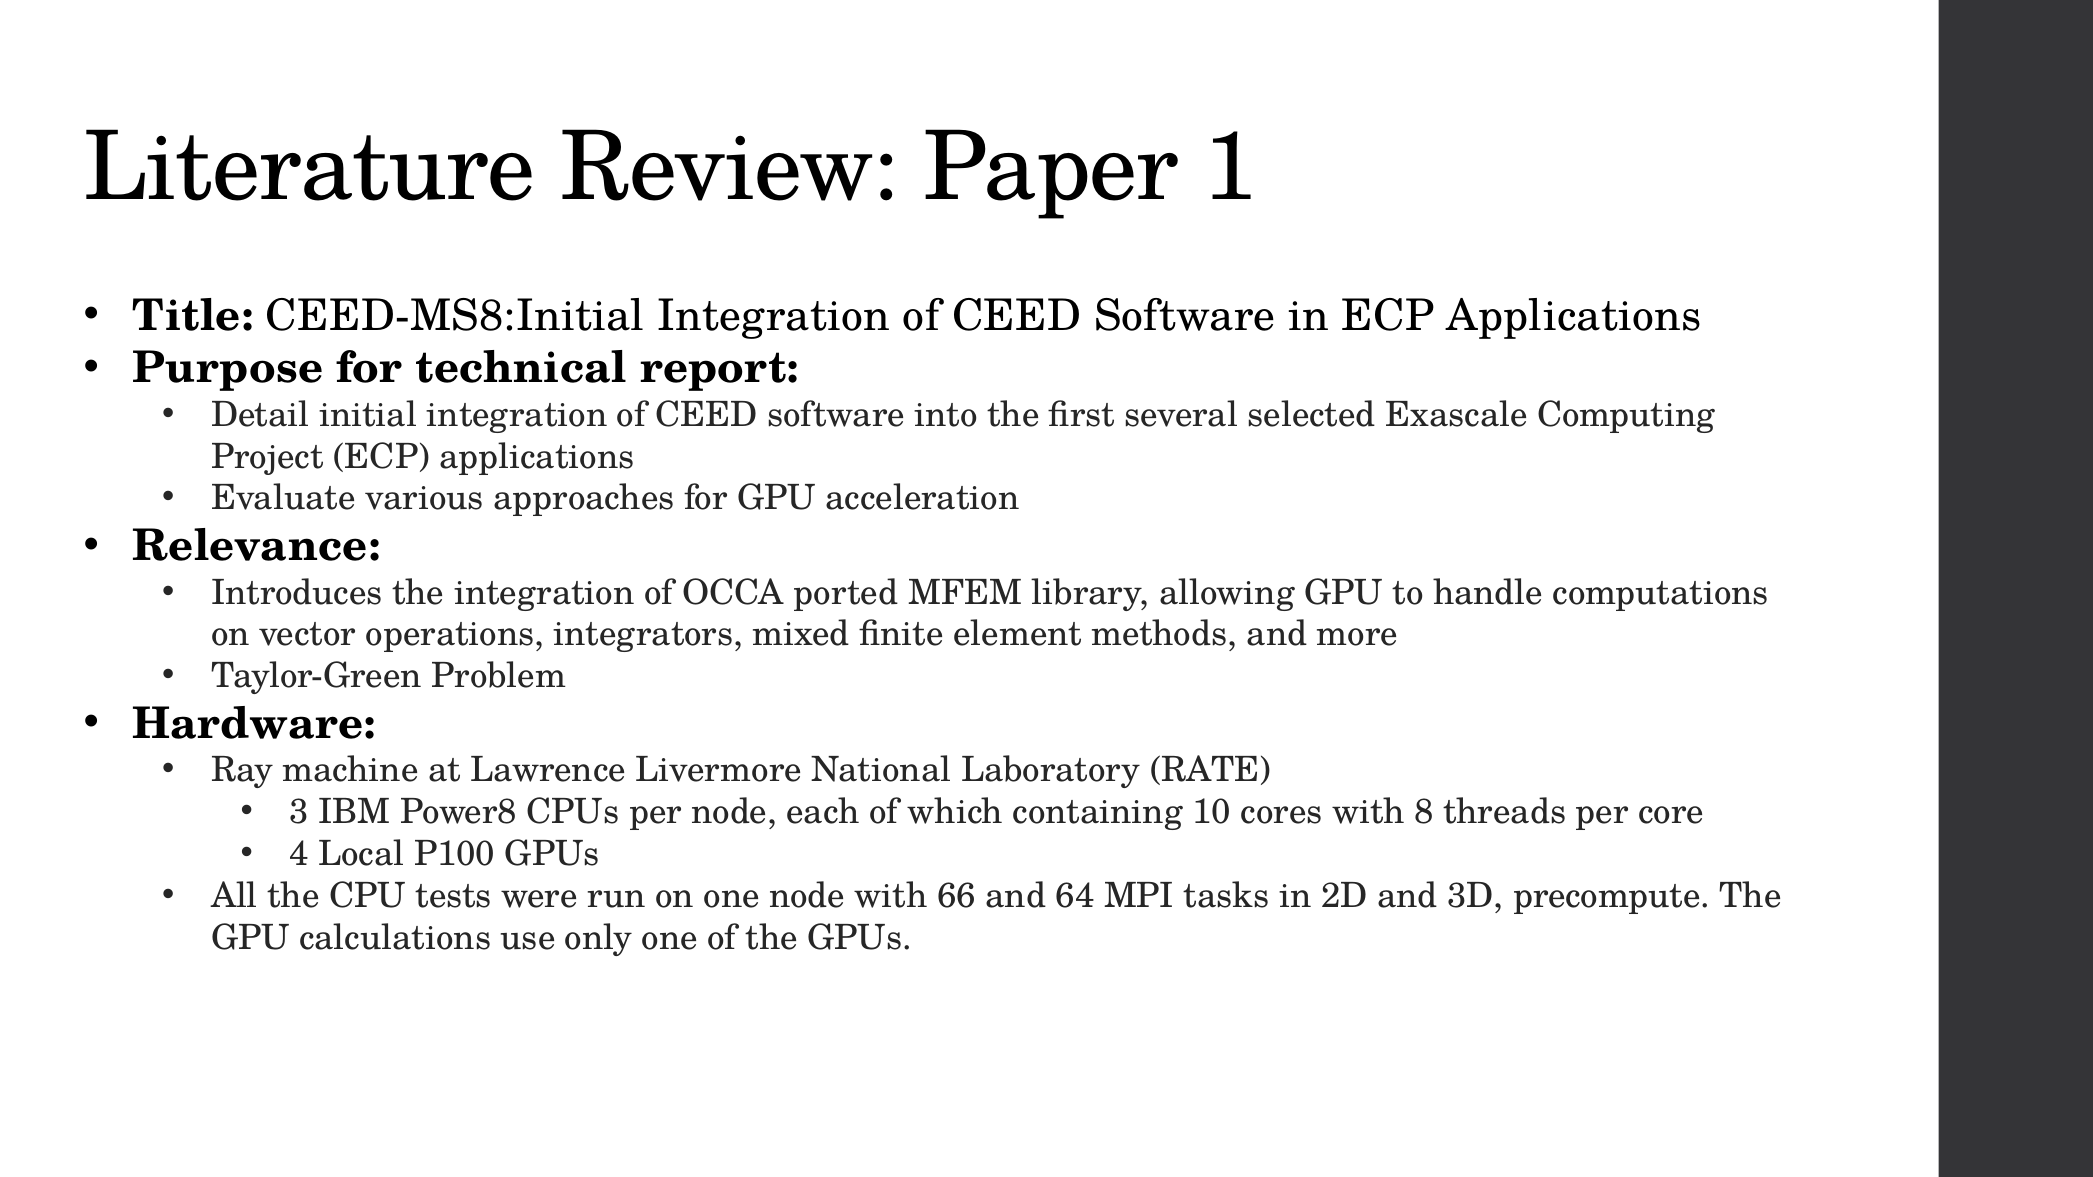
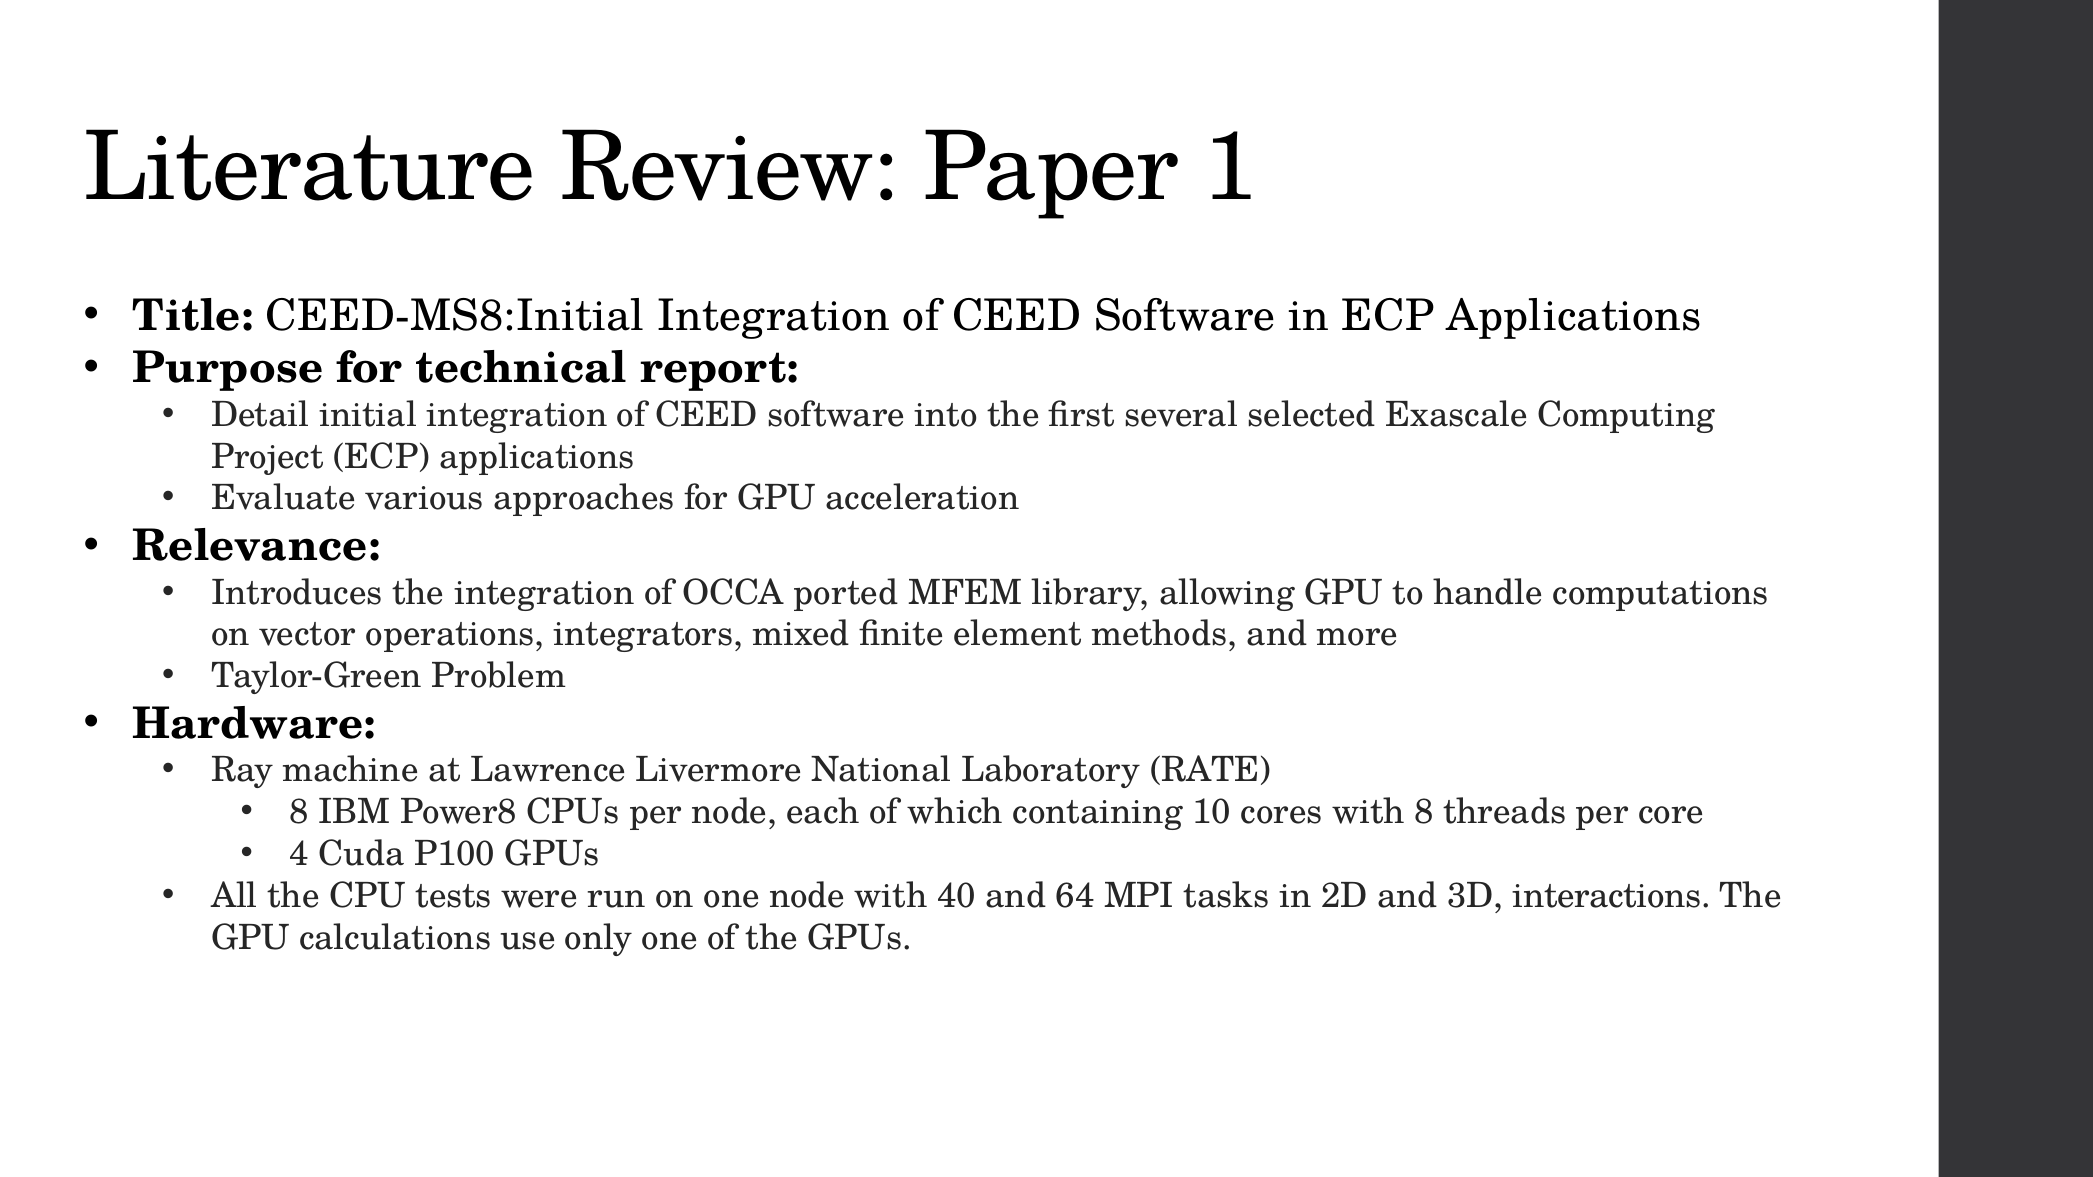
3: 3 -> 8 (299, 812)
Local: Local -> Cuda (361, 854)
66: 66 -> 40 (957, 896)
precompute: precompute -> interactions (1612, 896)
